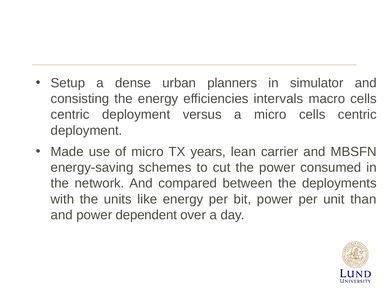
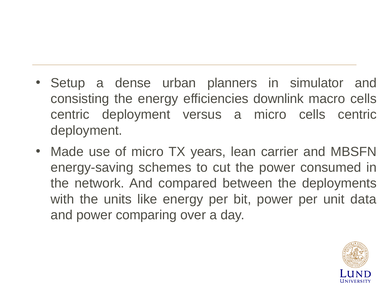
intervals: intervals -> downlink (279, 99)
than: than -> data (363, 199)
dependent: dependent -> comparing (146, 215)
